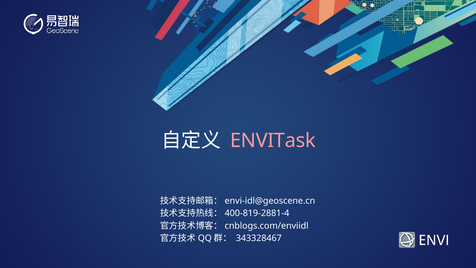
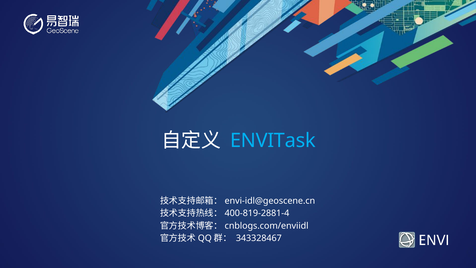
ENVITask colour: pink -> light blue (273, 140)
